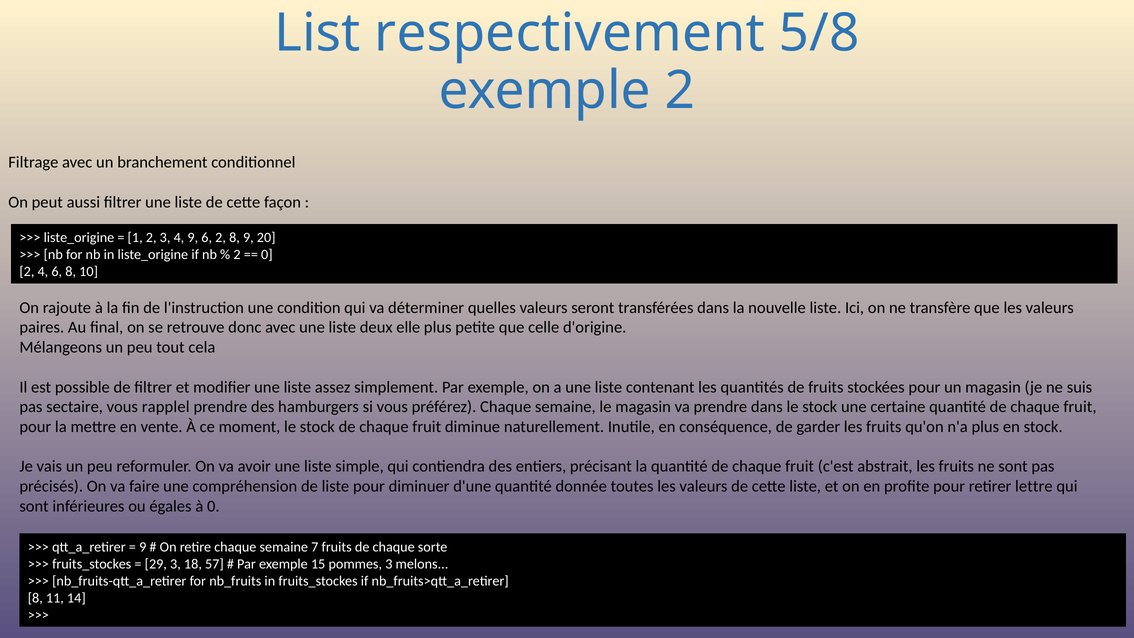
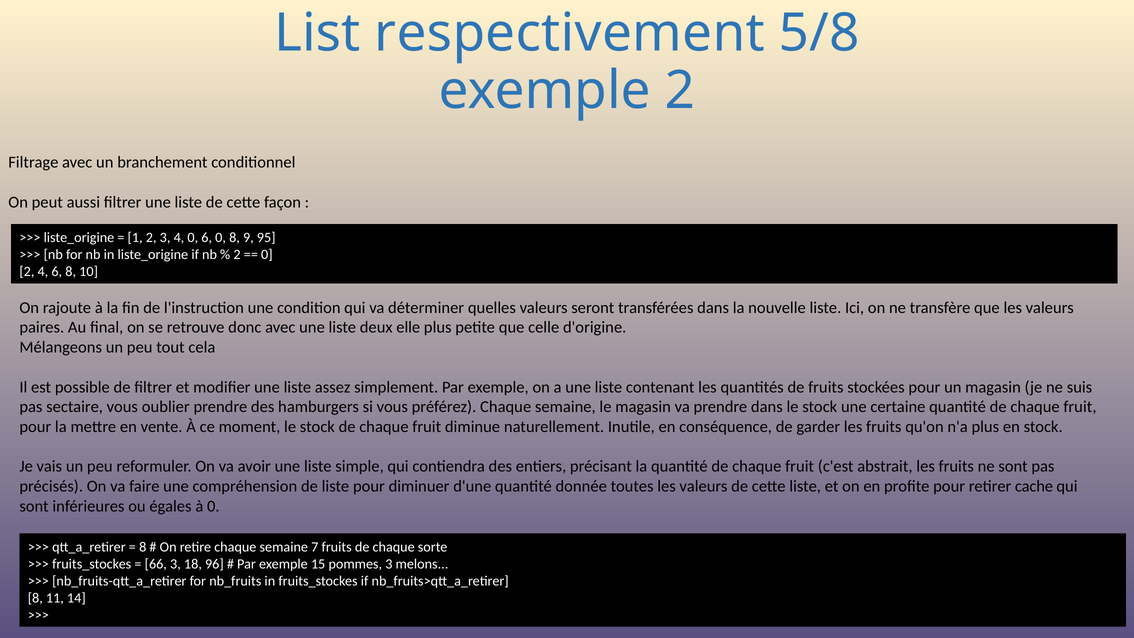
4 9: 9 -> 0 (193, 238)
6 2: 2 -> 0 (221, 238)
20: 20 -> 95 (266, 238)
rapplel: rapplel -> oublier (166, 407)
lettre: lettre -> cache (1034, 486)
9: 9 -> 8 (143, 547)
29: 29 -> 66 (156, 564)
57: 57 -> 96 (214, 564)
